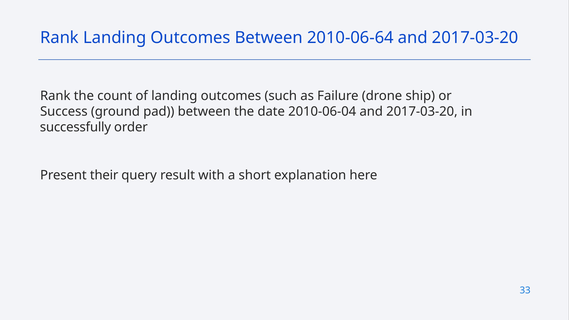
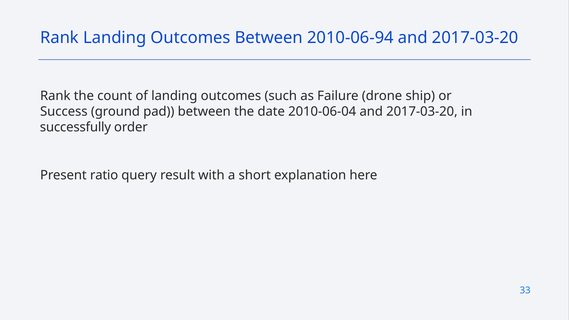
2010-06-64: 2010-06-64 -> 2010-06-94 (350, 38)
their: their -> ratio (104, 175)
